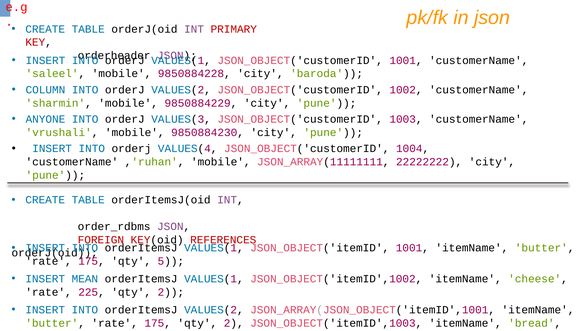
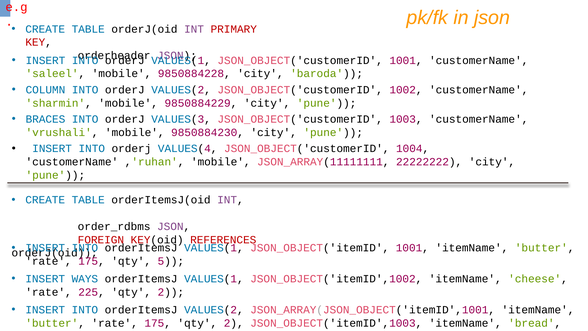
ANYONE: ANYONE -> BRACES (45, 119)
MEAN: MEAN -> WAYS (85, 279)
